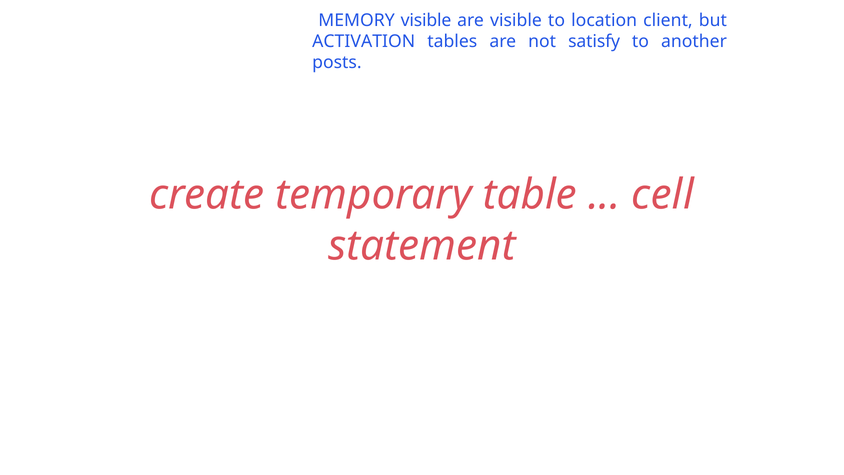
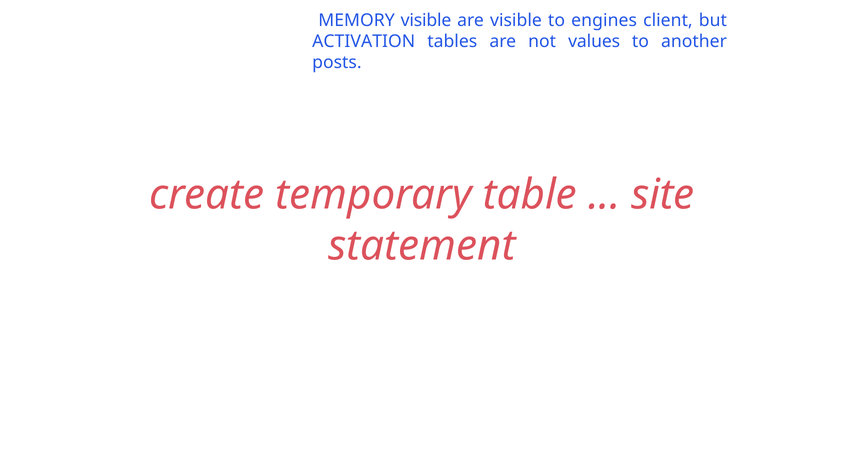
location: location -> engines (604, 20)
satisfy: satisfy -> values (594, 41)
cell: cell -> site (663, 195)
